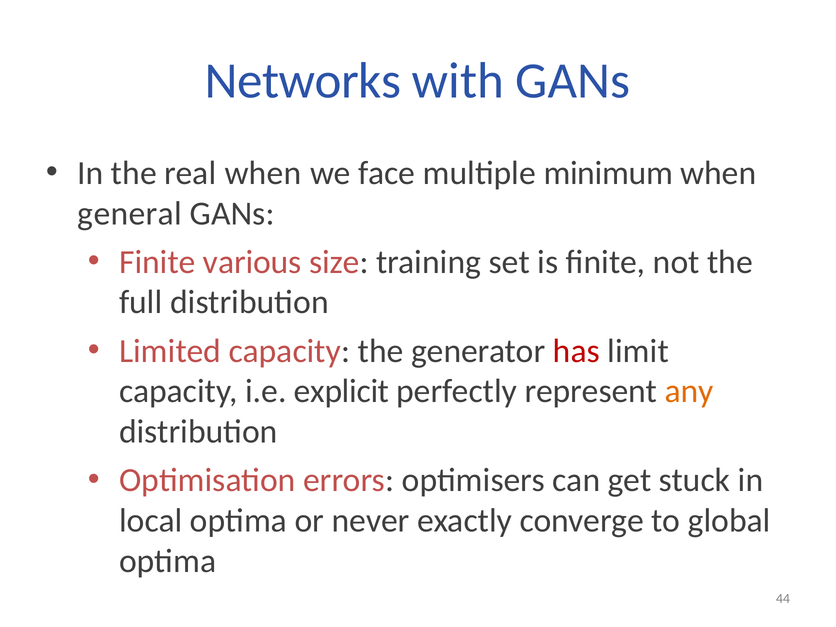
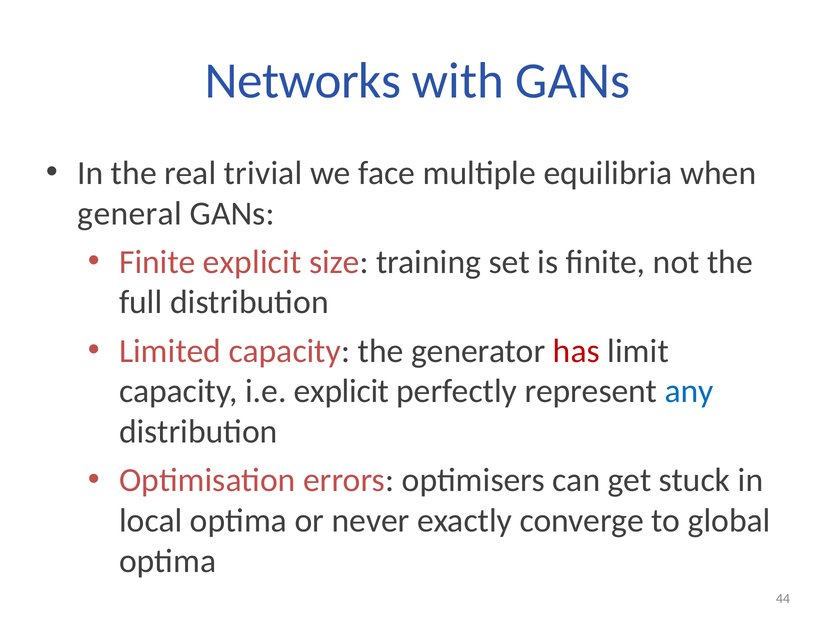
real when: when -> trivial (263, 173)
minimum: minimum -> equilibria (608, 173)
Finite various: various -> explicit (252, 262)
any colour: orange -> blue (689, 391)
